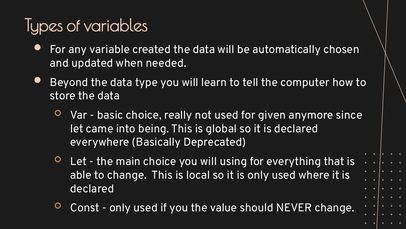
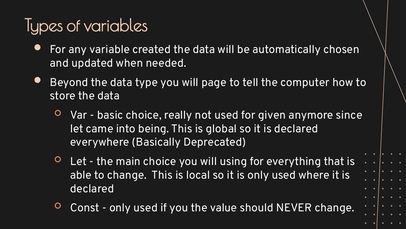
learn: learn -> page (214, 82)
